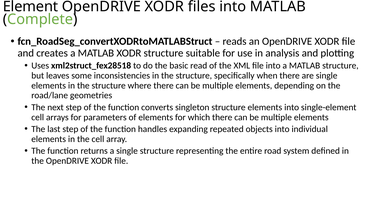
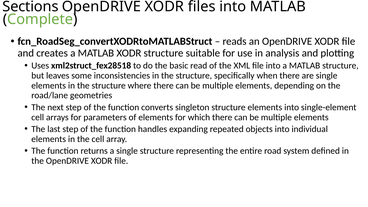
Element: Element -> Sections (30, 7)
